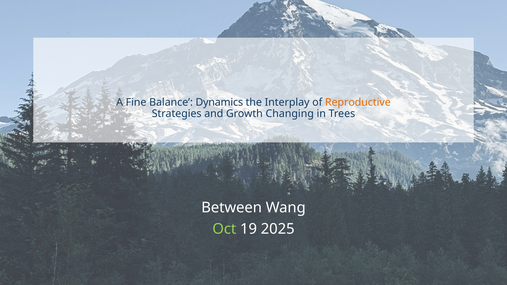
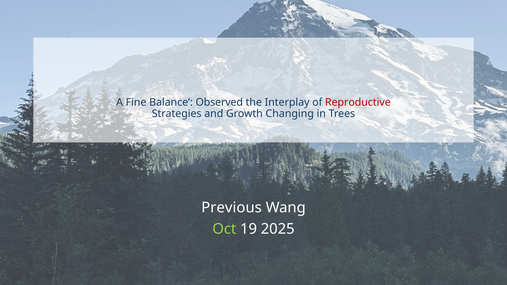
Dynamics: Dynamics -> Observed (219, 102)
Reproductive colour: orange -> red (358, 102)
Between: Between -> Previous (232, 208)
